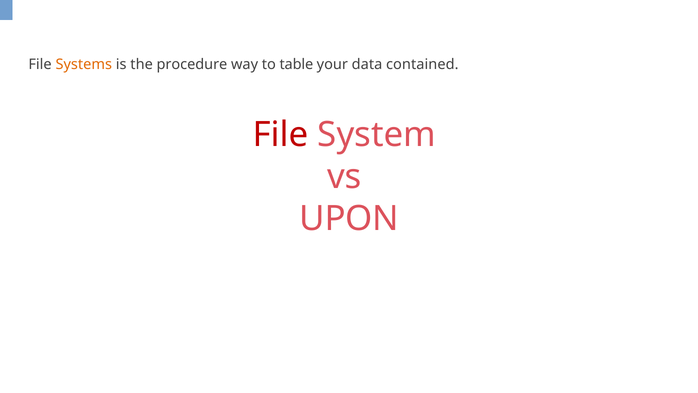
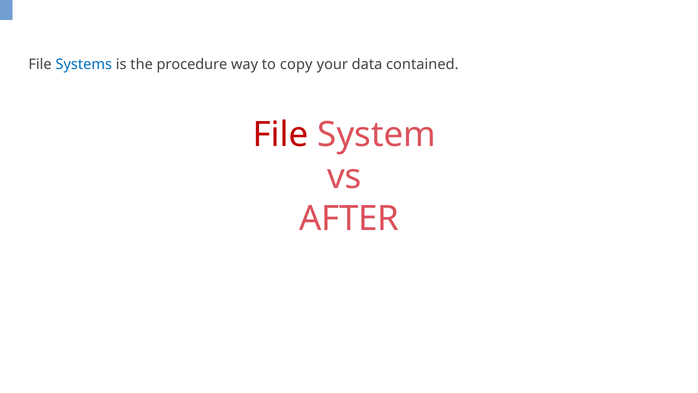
Systems colour: orange -> blue (84, 64)
table: table -> copy (296, 64)
UPON: UPON -> AFTER (349, 218)
